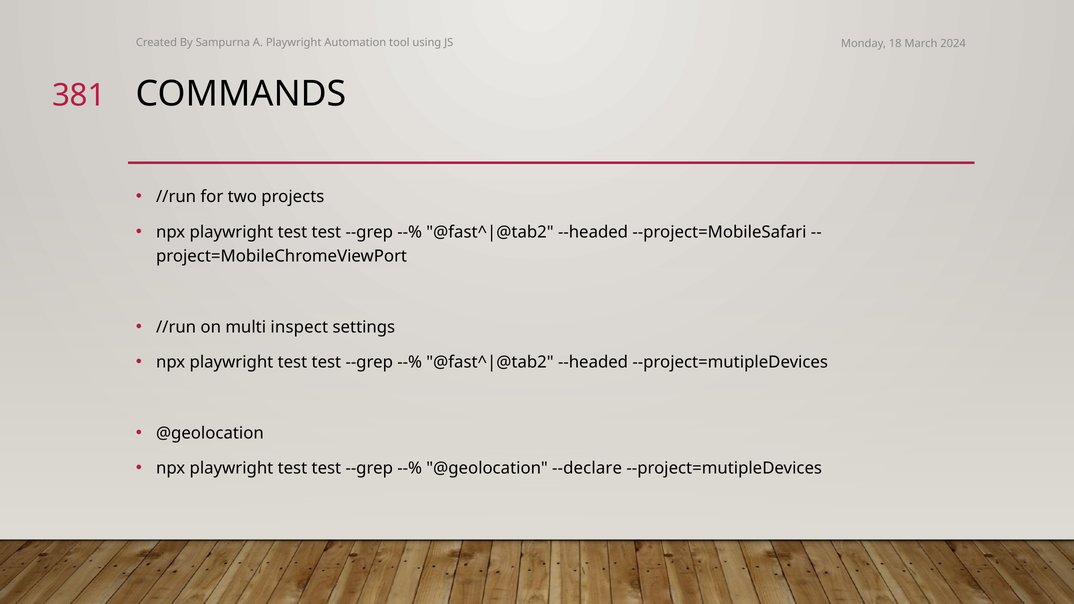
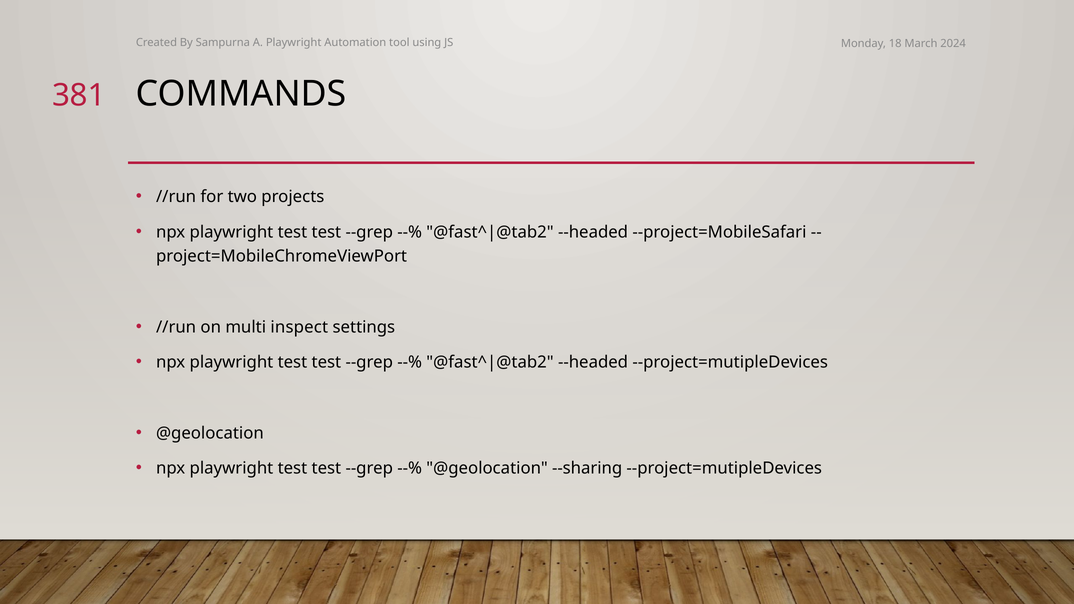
--declare: --declare -> --sharing (587, 469)
